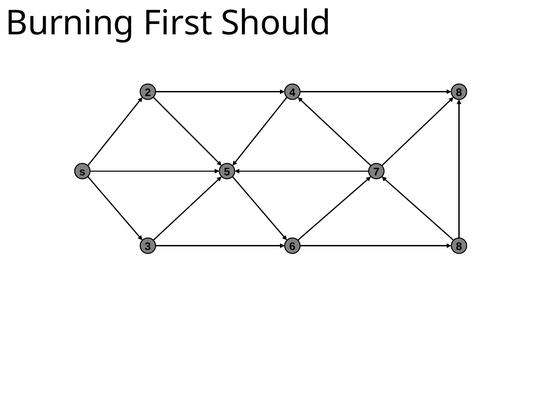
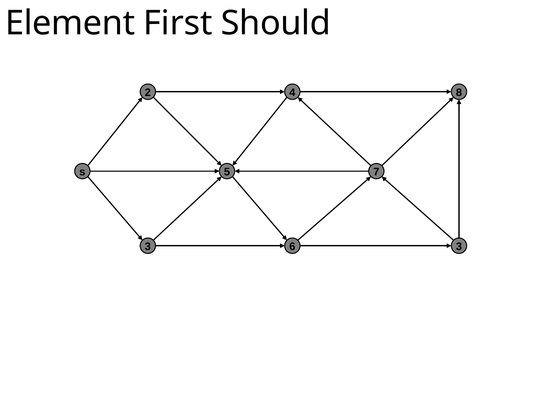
Burning: Burning -> Element (70, 23)
6 8: 8 -> 3 (459, 246)
